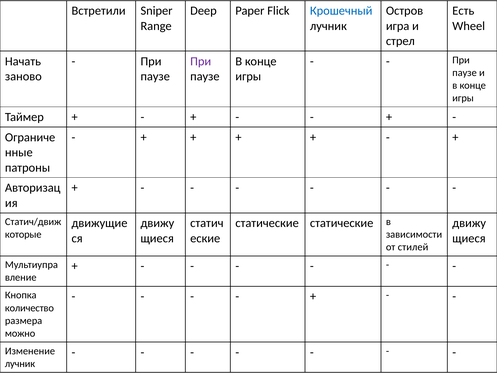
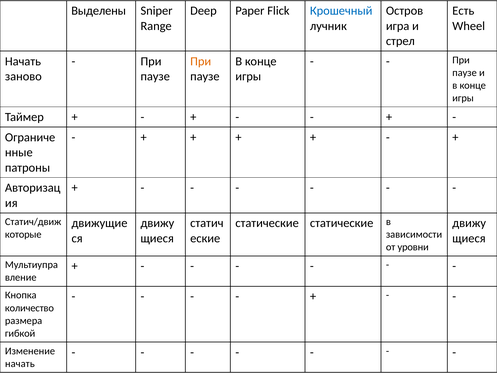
Встретили: Встретили -> Выделены (99, 11)
При colour: purple -> orange (201, 61)
стилей: стилей -> уровни (413, 247)
можно: можно -> гибкой (20, 333)
лучник: лучник -> начать (20, 363)
